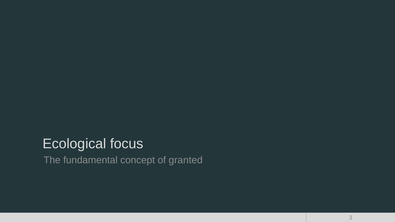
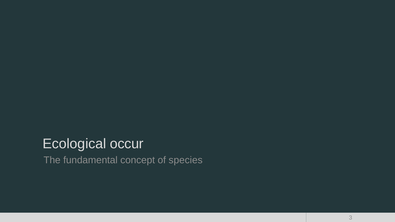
focus: focus -> occur (127, 144)
granted: granted -> species (186, 160)
